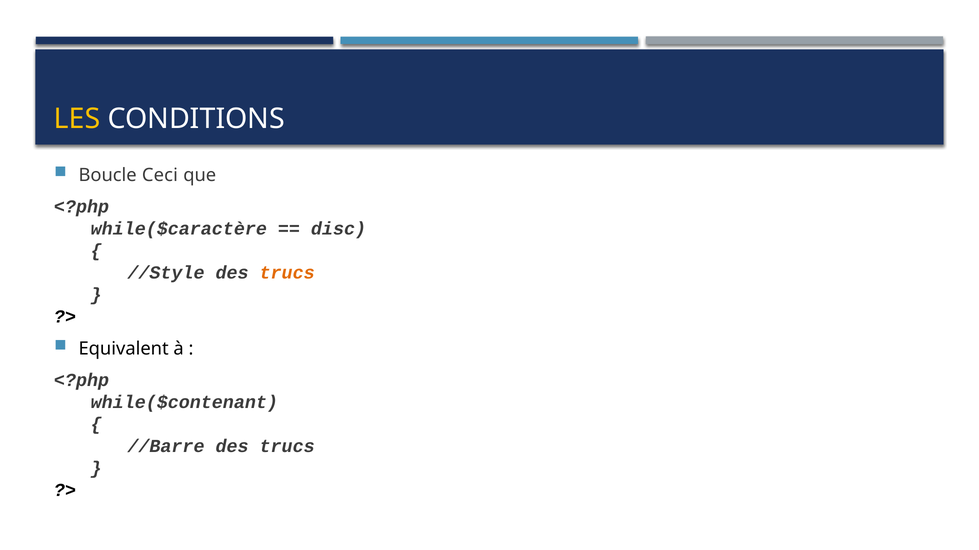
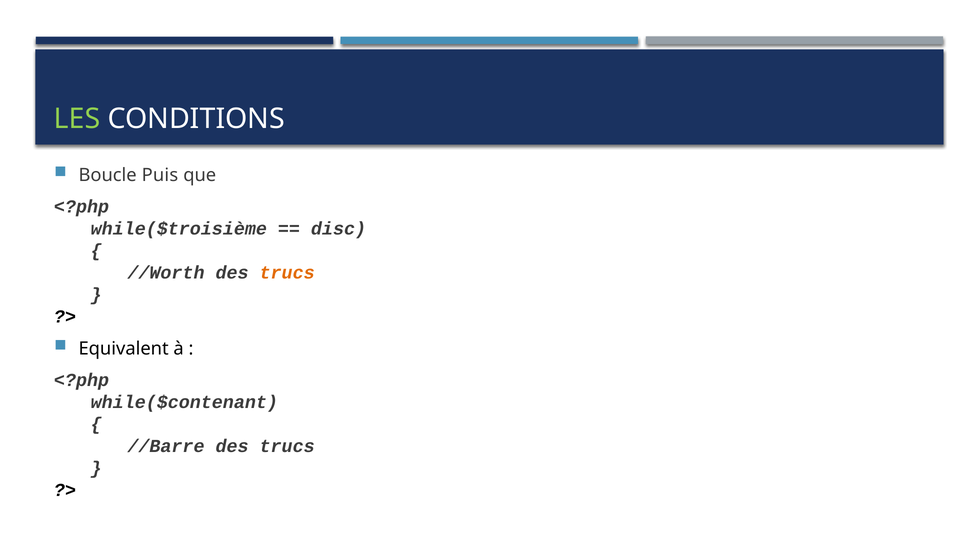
LES colour: yellow -> light green (77, 119)
Ceci: Ceci -> Puis (160, 175)
while($caractère: while($caractère -> while($troisième (179, 229)
//Style: //Style -> //Worth (166, 273)
